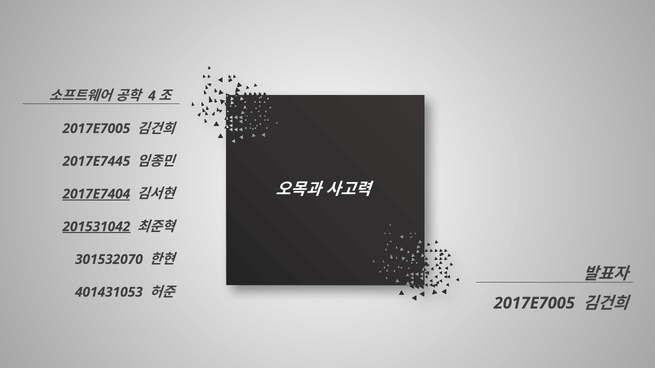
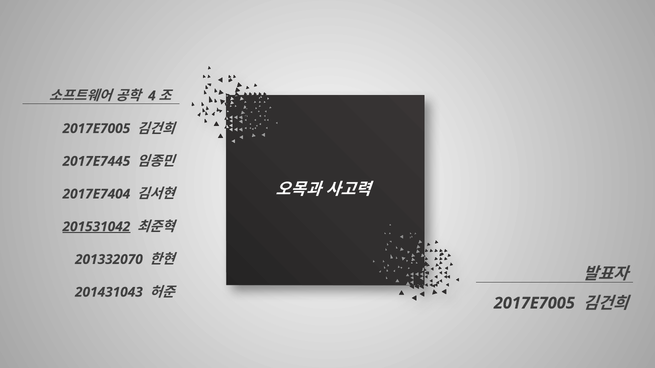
2017E7404 underline: present -> none (96, 194)
301532070: 301532070 -> 201332070 (109, 260)
401431053: 401431053 -> 201431043 (109, 293)
